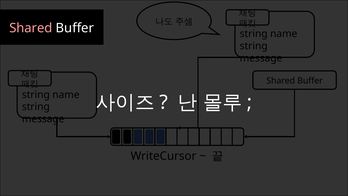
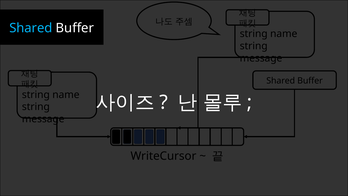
Shared colour: pink -> light blue (31, 28)
